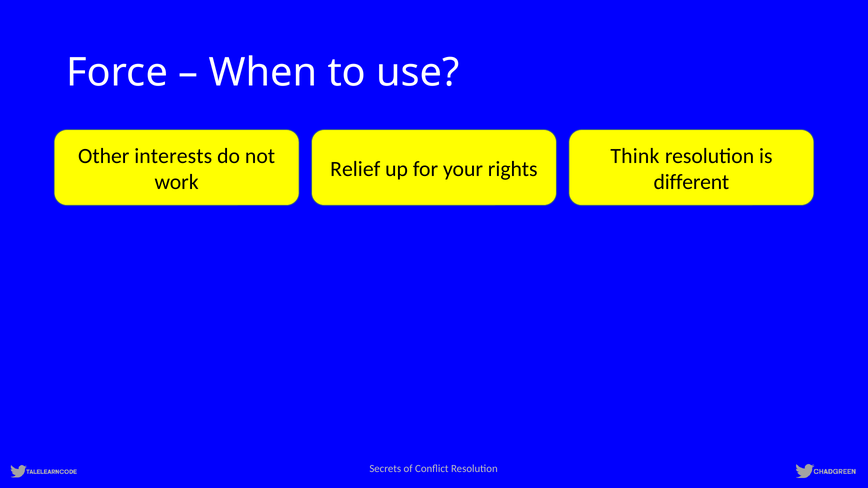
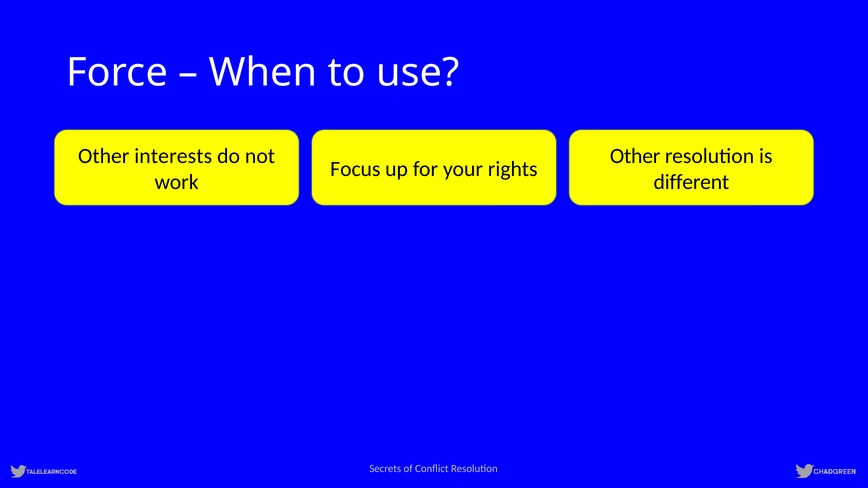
Think: Think -> Other (635, 156)
Relief: Relief -> Focus (355, 169)
